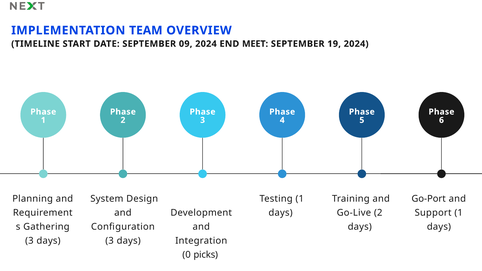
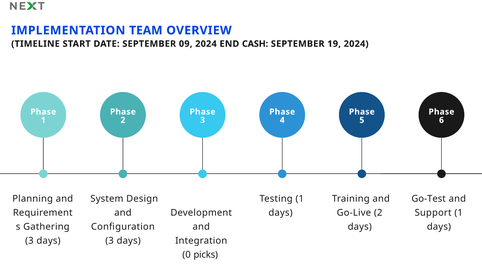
MEET: MEET -> CASH (255, 44)
Go-Port: Go-Port -> Go-Test (429, 199)
